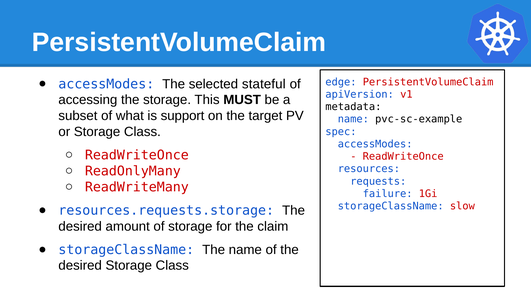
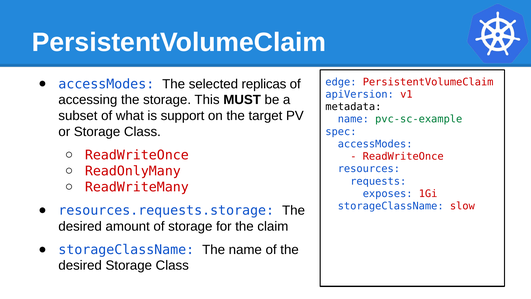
stateful: stateful -> replicas (264, 84)
pvc-sc-example colour: black -> green (419, 119)
failure: failure -> exposes (388, 194)
